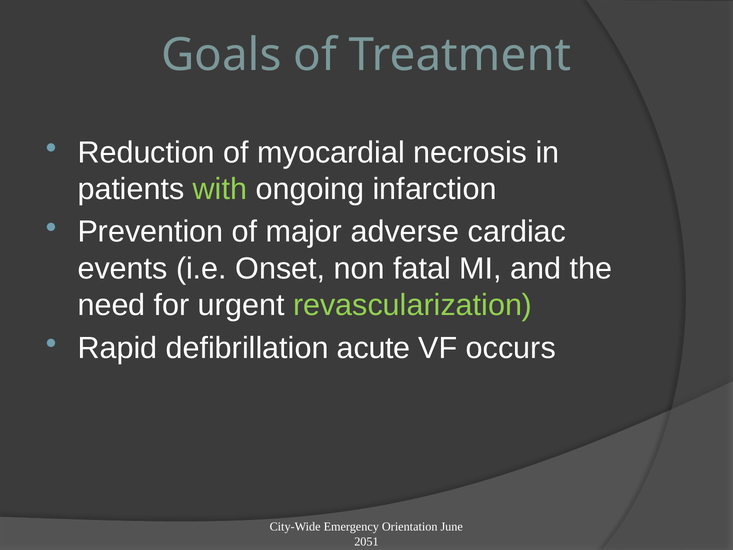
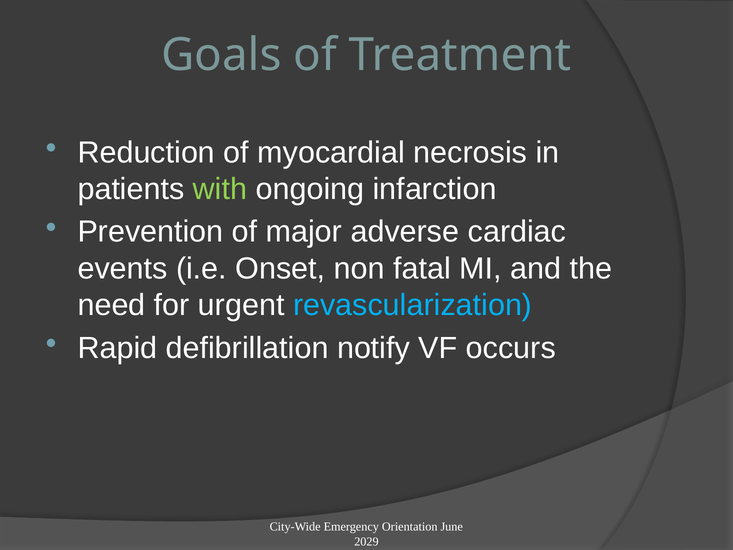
revascularization colour: light green -> light blue (413, 305)
acute: acute -> notify (373, 348)
2051: 2051 -> 2029 (366, 541)
